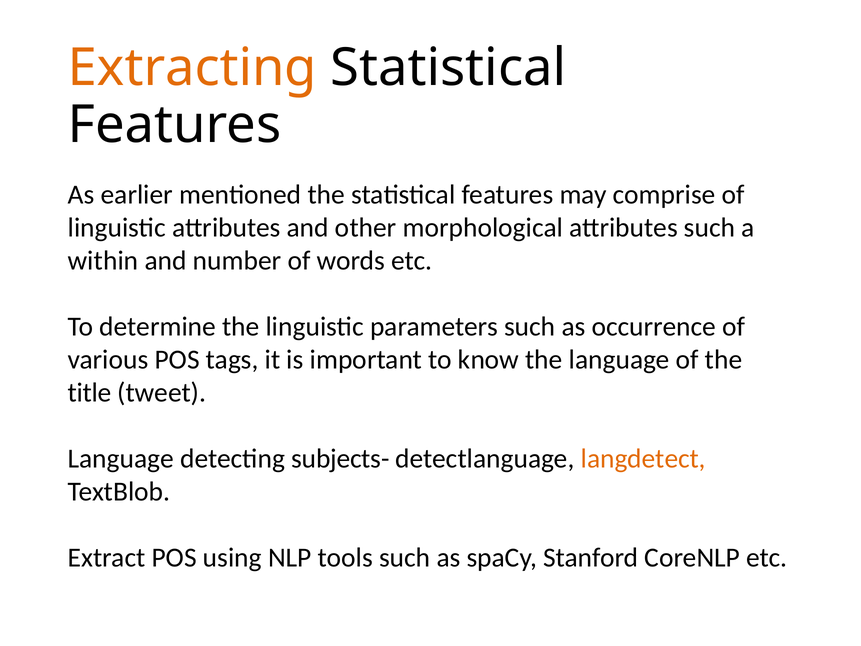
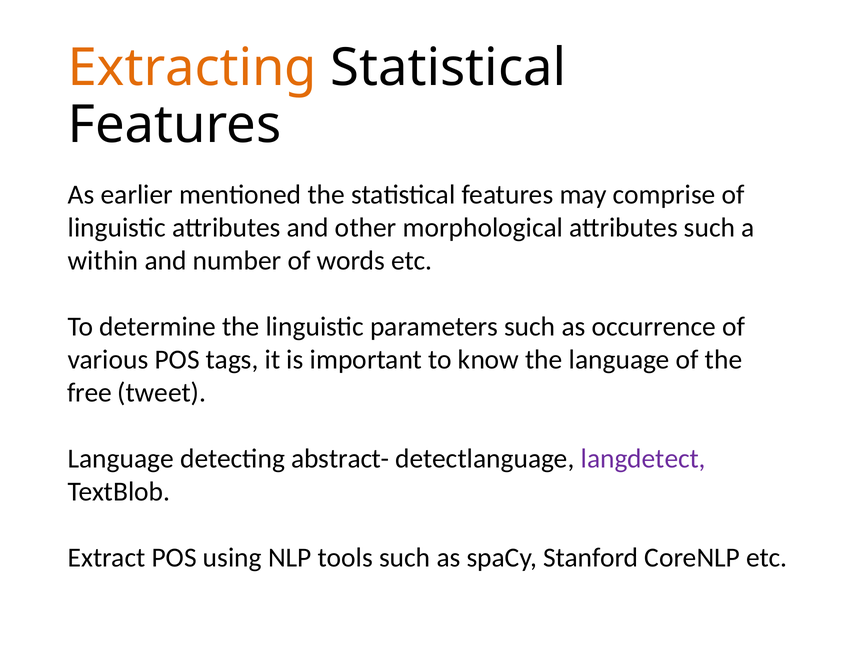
title: title -> free (90, 393)
subjects-: subjects- -> abstract- (340, 458)
langdetect colour: orange -> purple (643, 458)
